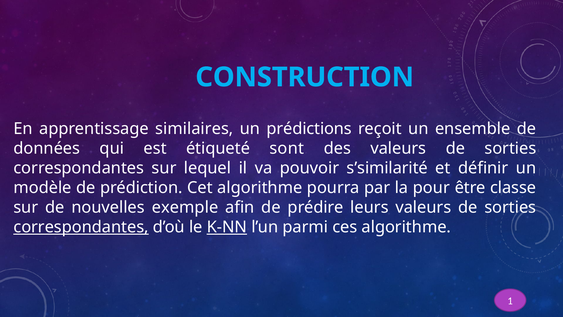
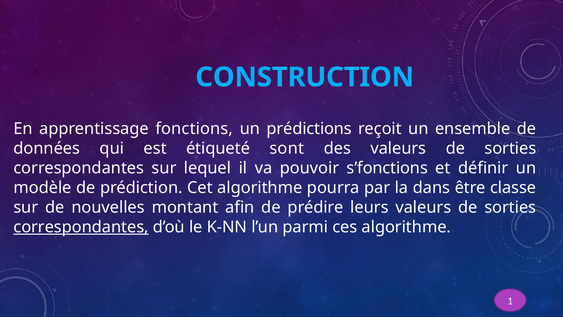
similaires: similaires -> fonctions (194, 129)
s’similarité: s’similarité -> s’fonctions (387, 168)
pour: pour -> dans (431, 188)
exemple: exemple -> montant (185, 207)
K-NN underline: present -> none (227, 227)
